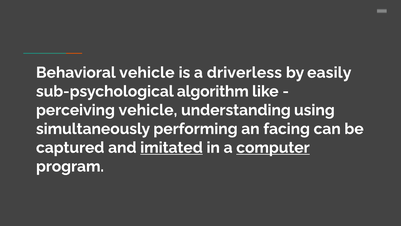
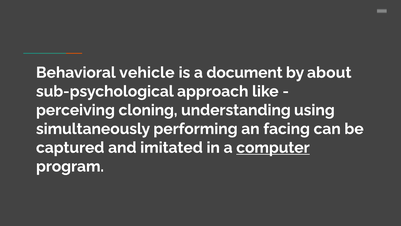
driverless: driverless -> document (245, 72)
easily: easily -> about (329, 72)
algorithm: algorithm -> approach (213, 91)
perceiving vehicle: vehicle -> cloning (148, 110)
imitated underline: present -> none (171, 147)
